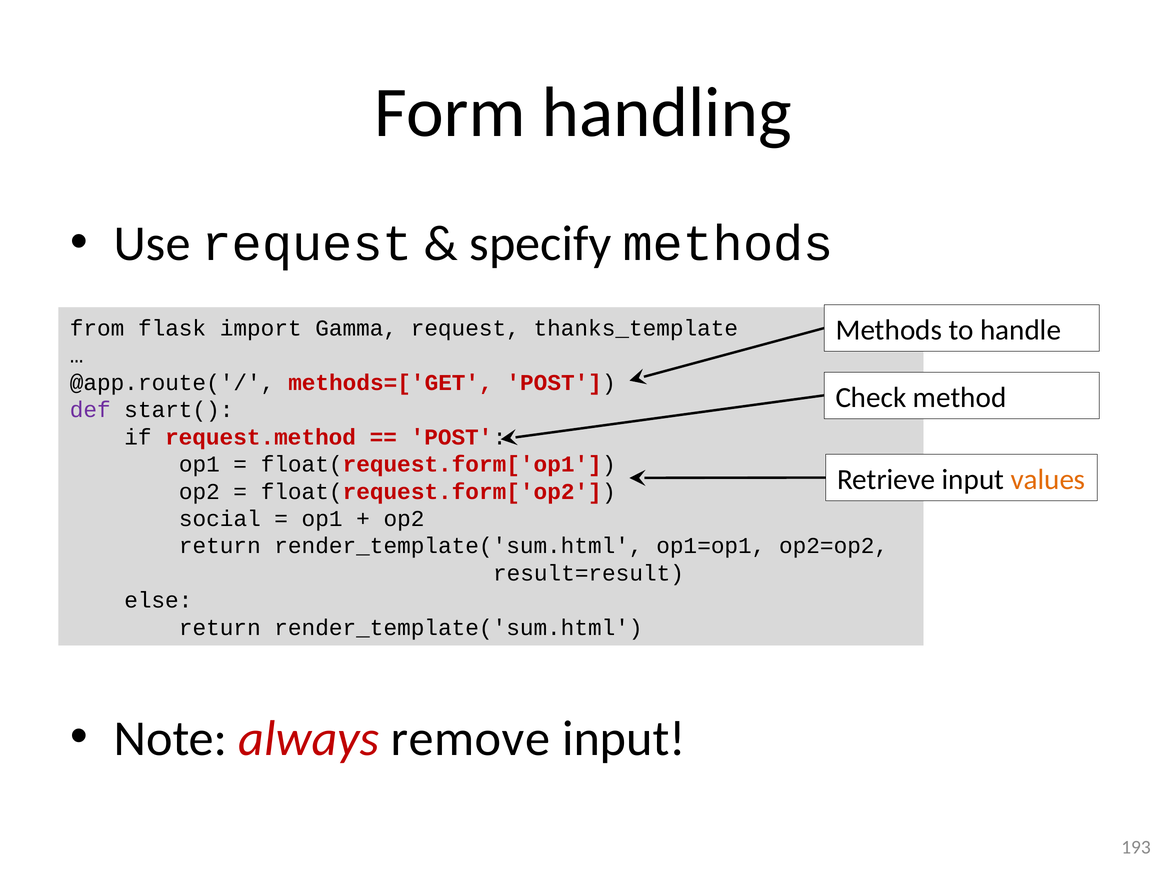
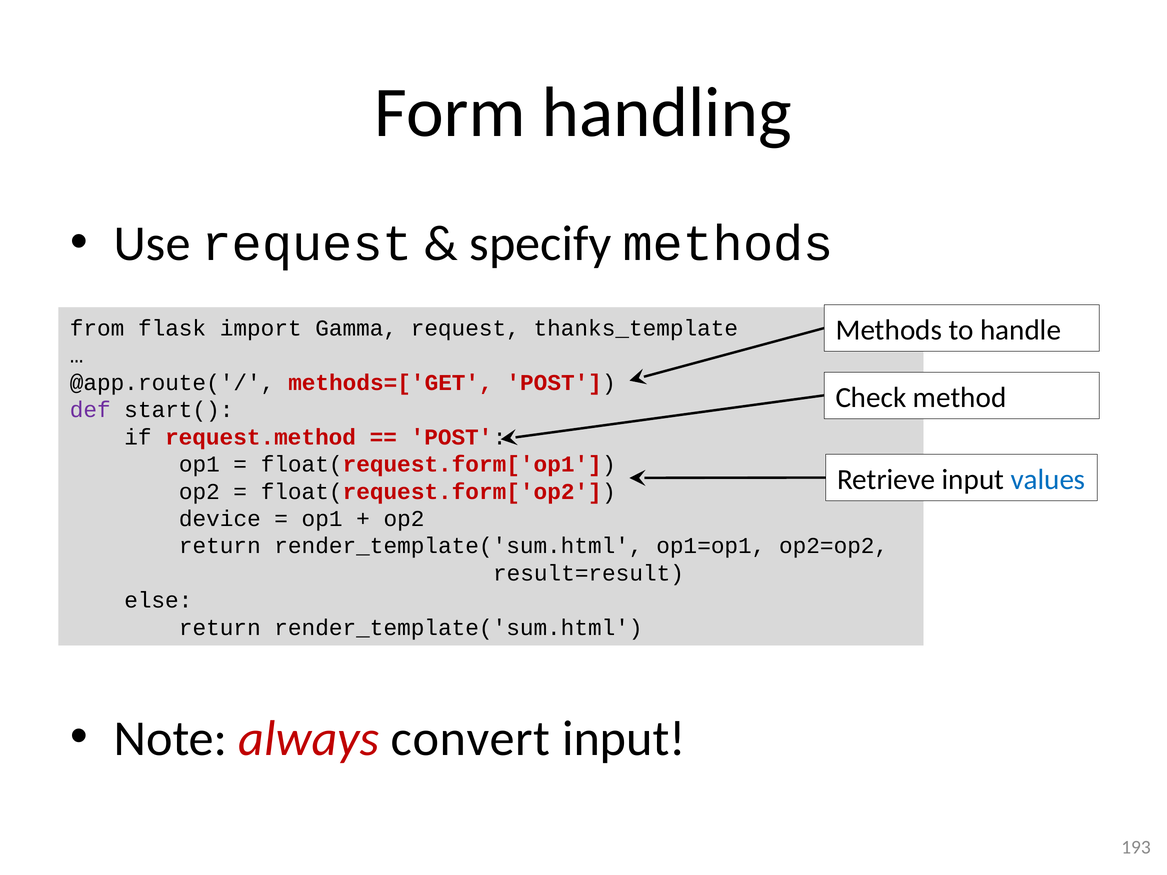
values colour: orange -> blue (1048, 480)
social: social -> device (220, 519)
remove: remove -> convert (470, 739)
